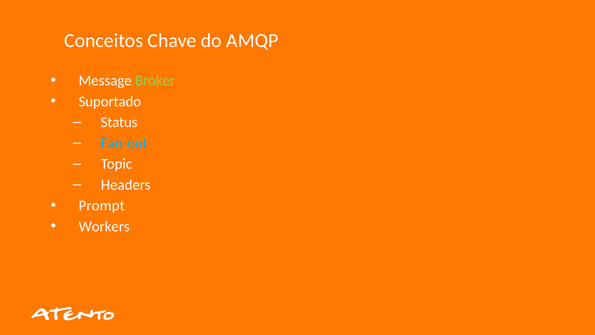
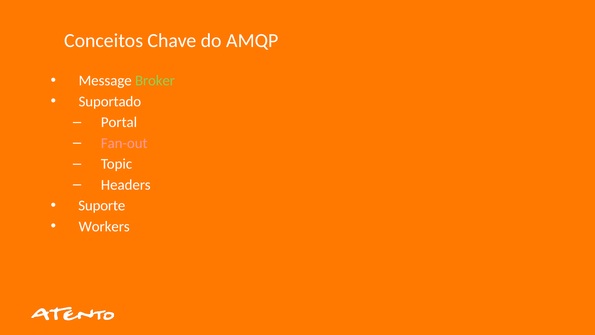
Status: Status -> Portal (119, 122)
Fan-out colour: light blue -> pink (124, 143)
Prompt: Prompt -> Suporte (102, 205)
